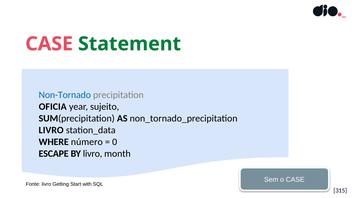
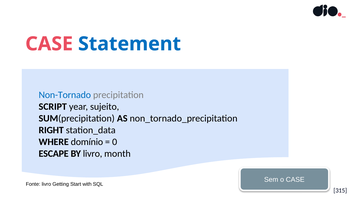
Statement colour: green -> blue (130, 44)
OFICIA: OFICIA -> SCRIPT (53, 107)
LIVRO: LIVRO -> RIGHT (51, 130)
número: número -> domínio (87, 142)
